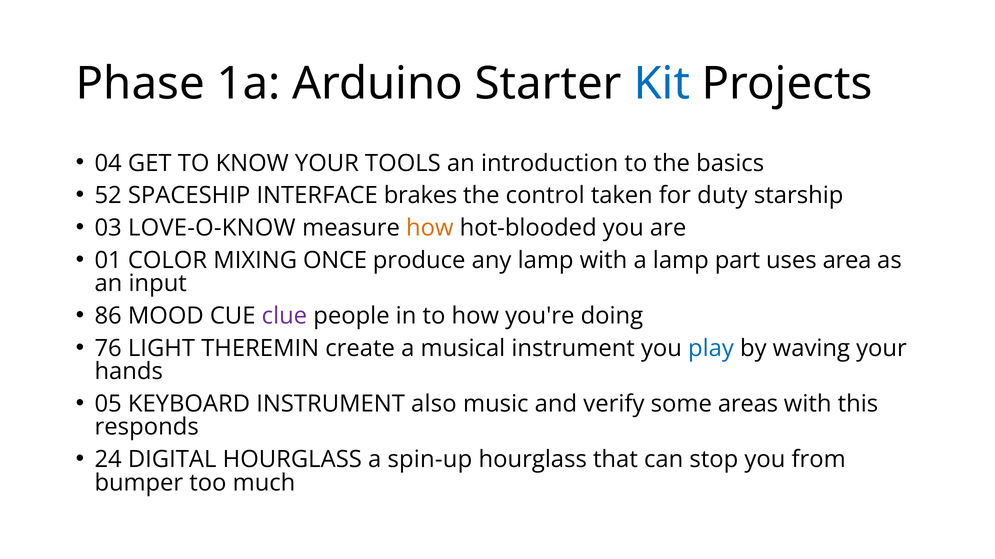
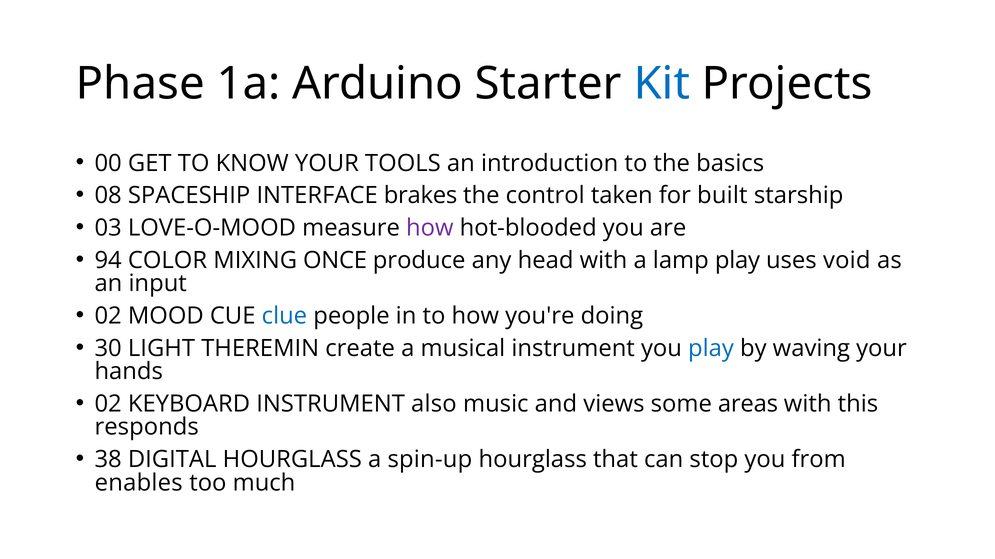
04: 04 -> 00 (108, 163)
52: 52 -> 08 (108, 196)
duty: duty -> built (722, 196)
LOVE-O-KNOW: LOVE-O-KNOW -> LOVE-O-MOOD (212, 228)
how colour: orange -> purple (430, 228)
01: 01 -> 94 (108, 261)
any lamp: lamp -> head (546, 261)
lamp part: part -> play (737, 261)
area: area -> void (847, 261)
86: 86 -> 02 (108, 316)
clue colour: purple -> blue (284, 316)
76: 76 -> 30 (108, 349)
05: 05 -> 02 (108, 404)
verify: verify -> views (614, 404)
24: 24 -> 38 (108, 460)
bumper: bumper -> enables (139, 483)
